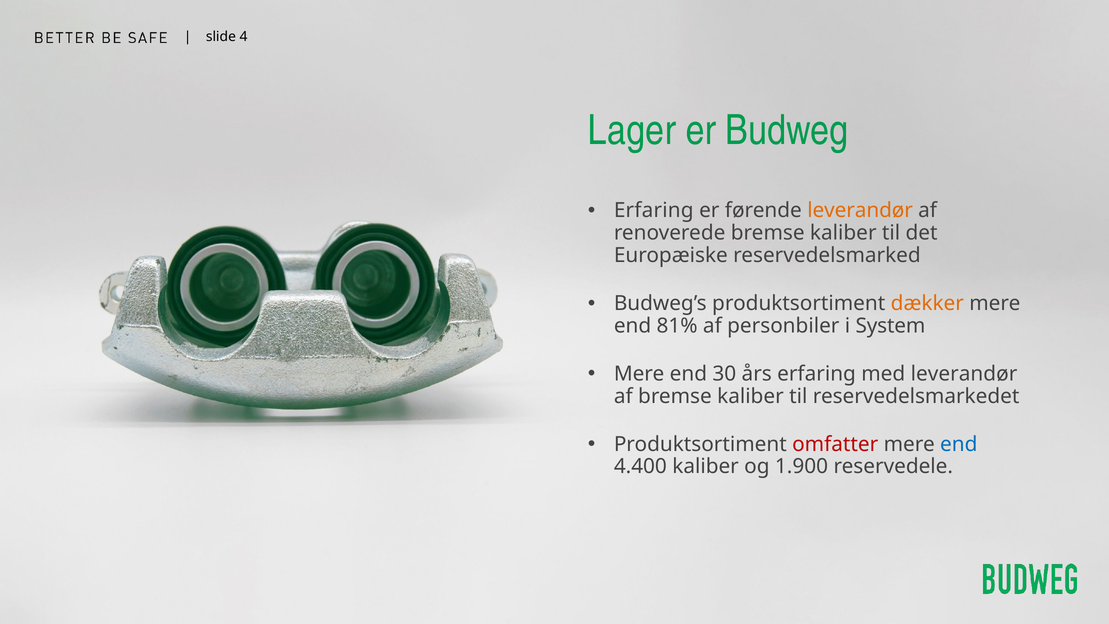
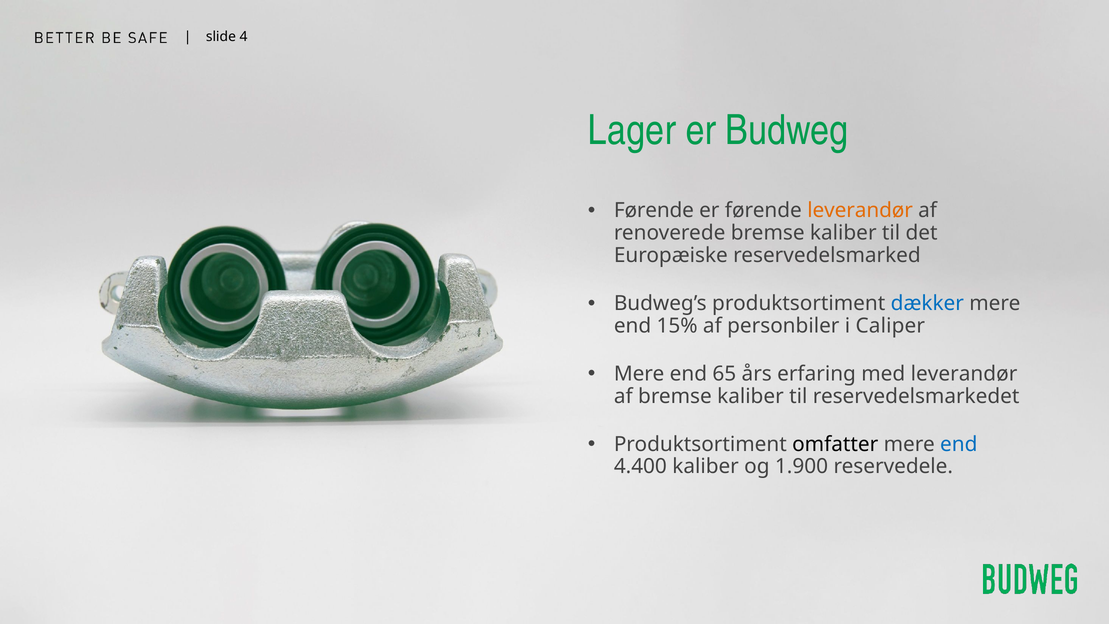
Erfaring: Erfaring -> Førende (654, 211)
dækker colour: orange -> blue (927, 303)
81%: 81% -> 15% (677, 326)
System: System -> Caliper (890, 326)
30: 30 -> 65 (724, 374)
omfatter colour: red -> black (835, 444)
